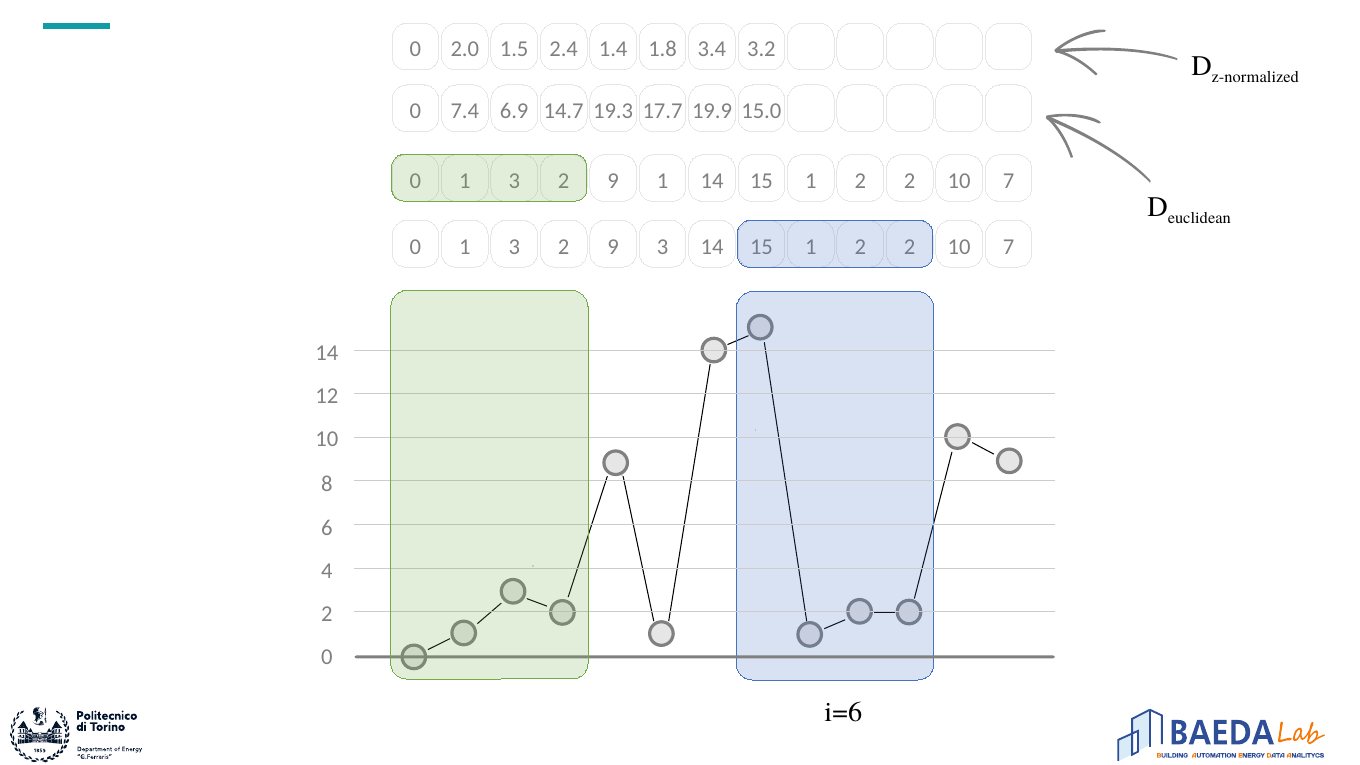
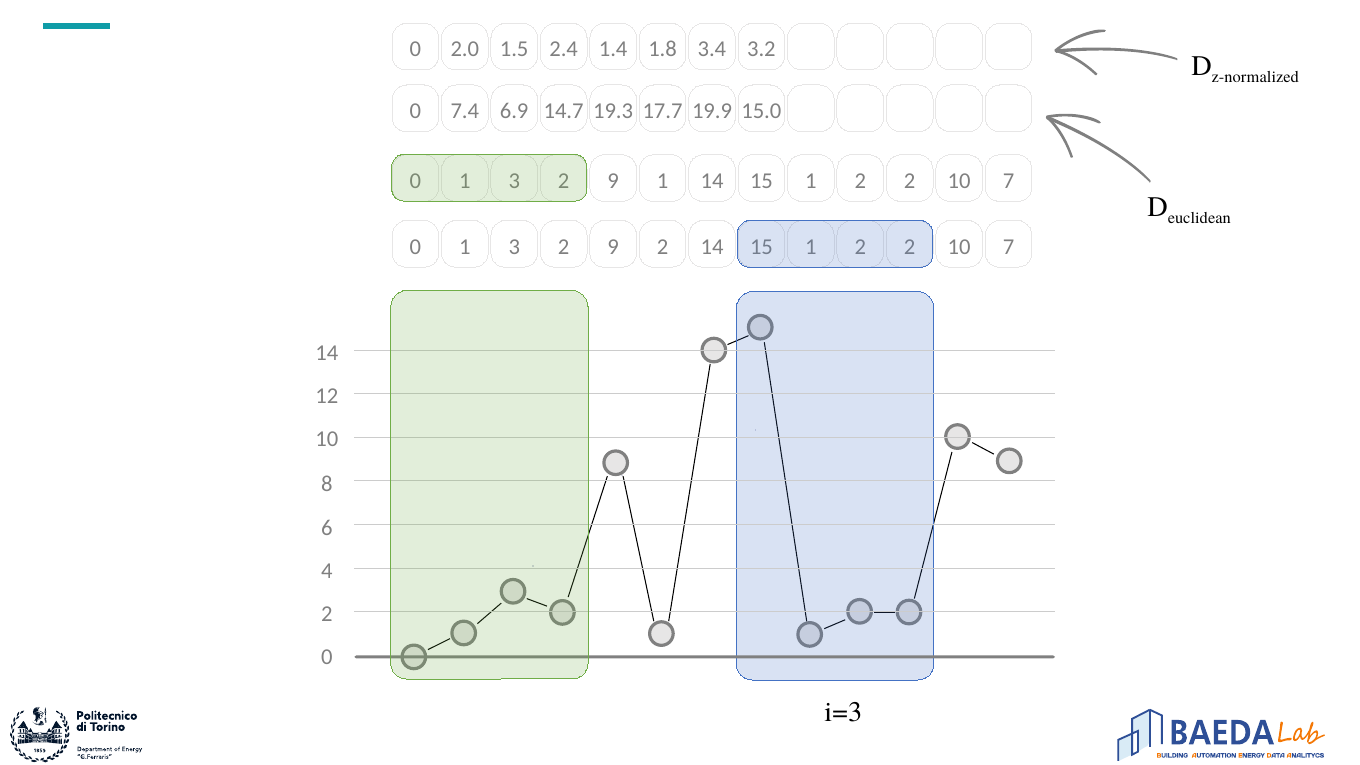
9 3: 3 -> 2 (663, 247)
i=6: i=6 -> i=3 (843, 712)
